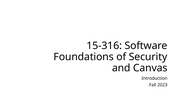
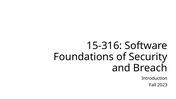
Canvas: Canvas -> Breach (150, 68)
